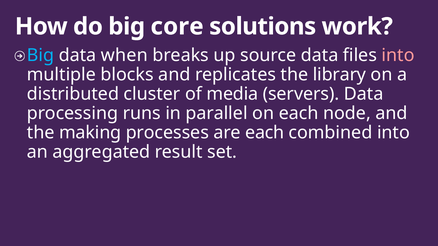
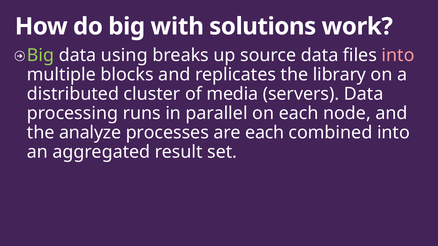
core: core -> with (177, 27)
Big colour: light blue -> light green (41, 55)
when: when -> using (124, 55)
making: making -> analyze (90, 133)
